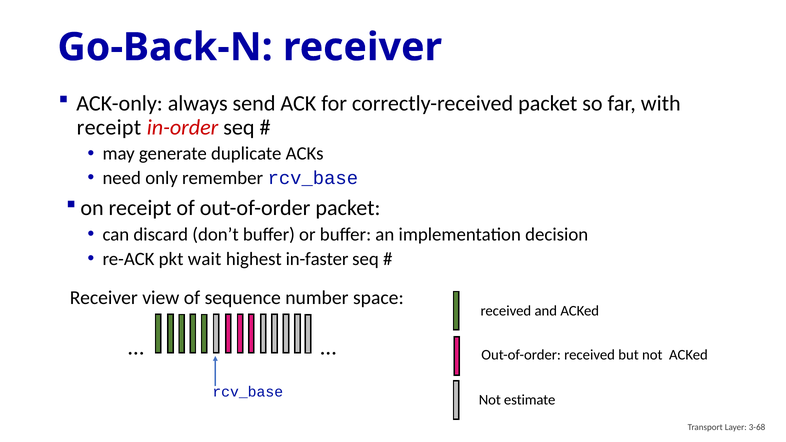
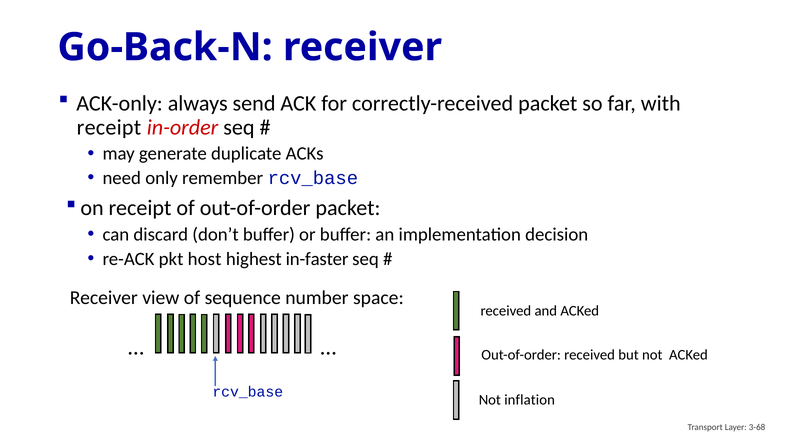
wait: wait -> host (205, 259)
estimate: estimate -> inflation (530, 400)
